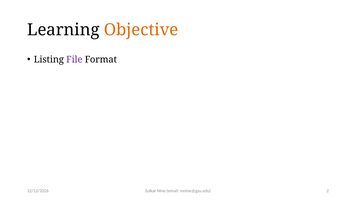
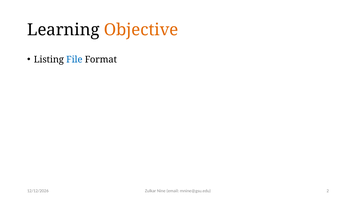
File colour: purple -> blue (74, 60)
